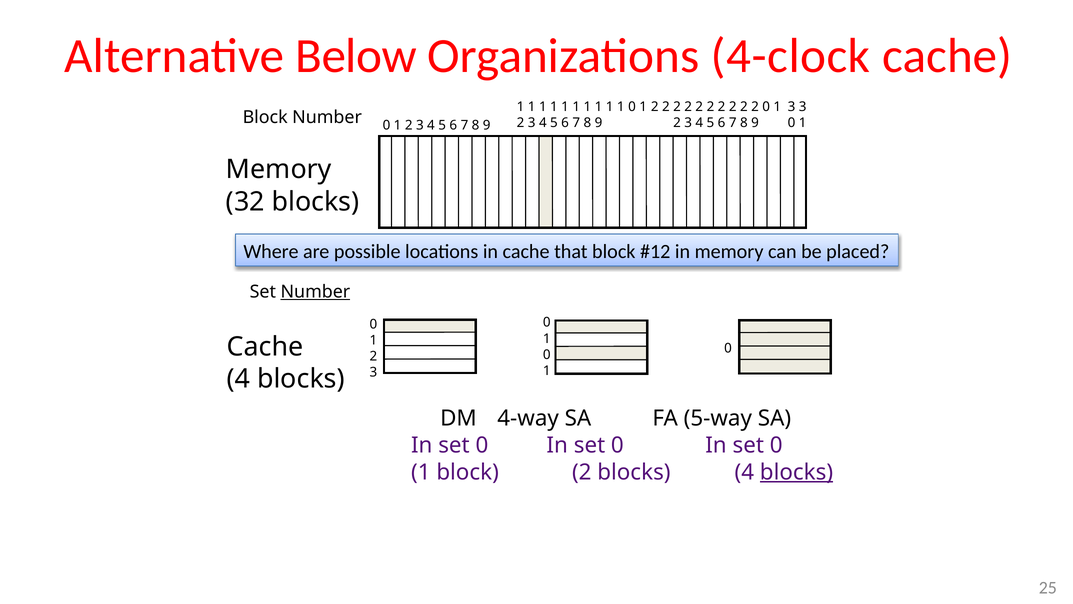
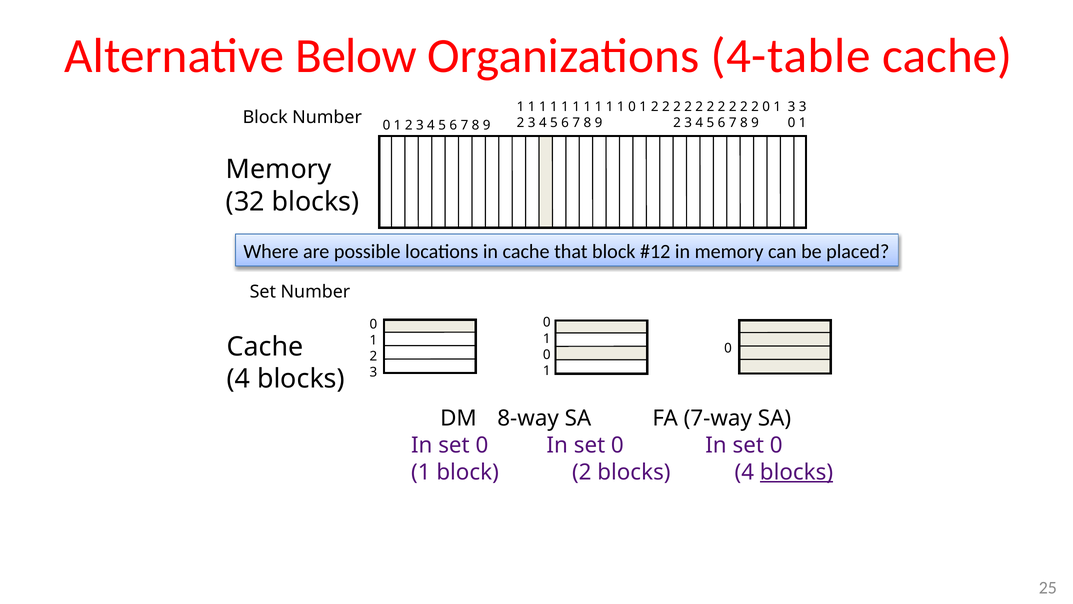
4-clock: 4-clock -> 4-table (791, 56)
Number underline: present -> none (315, 292)
4-way: 4-way -> 8-way (528, 418)
5-way: 5-way -> 7-way (718, 418)
